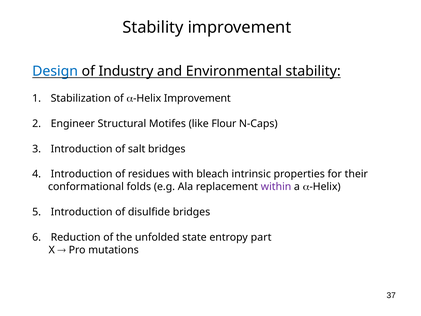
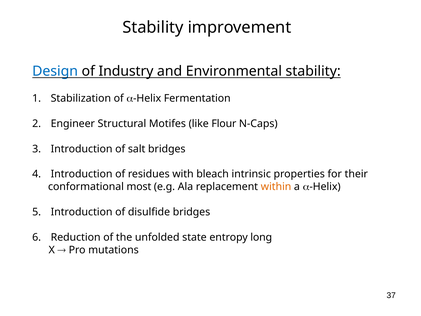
-Helix Improvement: Improvement -> Fermentation (197, 98)
folds: folds -> most (139, 187)
within colour: purple -> orange (276, 187)
part: part -> long (261, 237)
